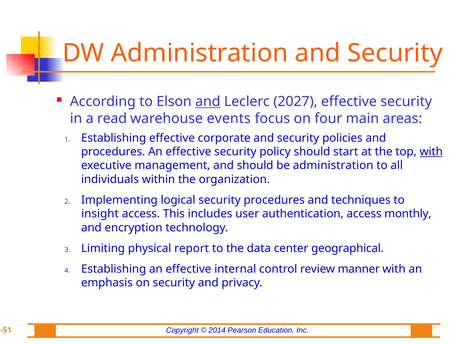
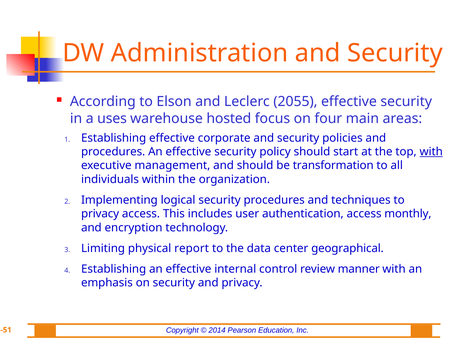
and underline: present -> none (208, 102)
2027: 2027 -> 2055 (295, 102)
read: read -> uses (112, 119)
events: events -> hosted (229, 119)
be administration: administration -> transformation (333, 166)
insight: insight -> privacy (100, 214)
